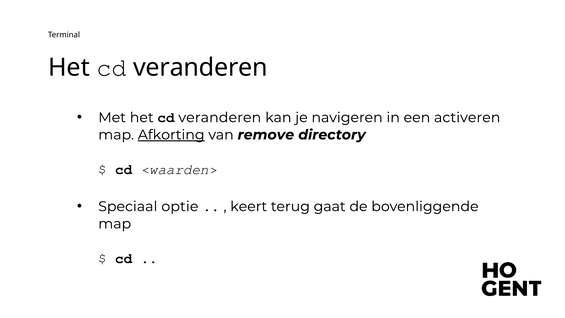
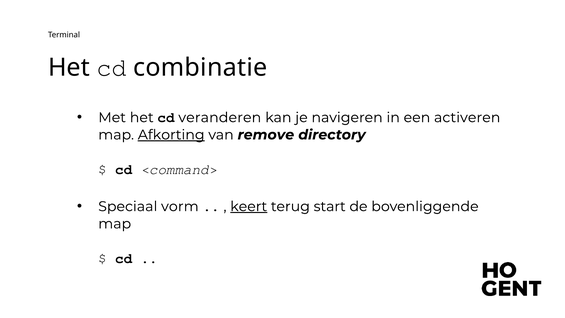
veranderen: veranderen -> combinatie (200, 68)
<waarden>: <waarden> -> <command> (179, 169)
optie: optie -> vorm (180, 206)
keert underline: none -> present (249, 206)
gaat: gaat -> start (330, 206)
